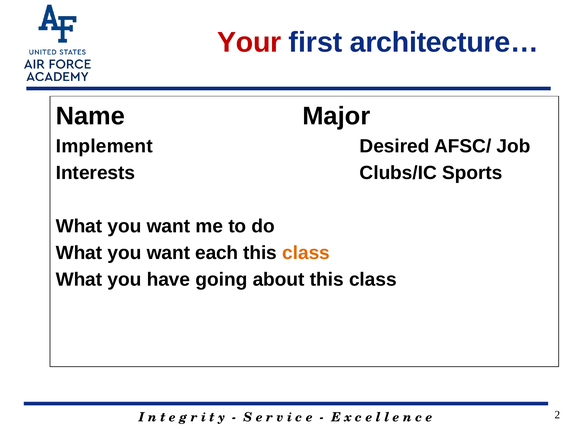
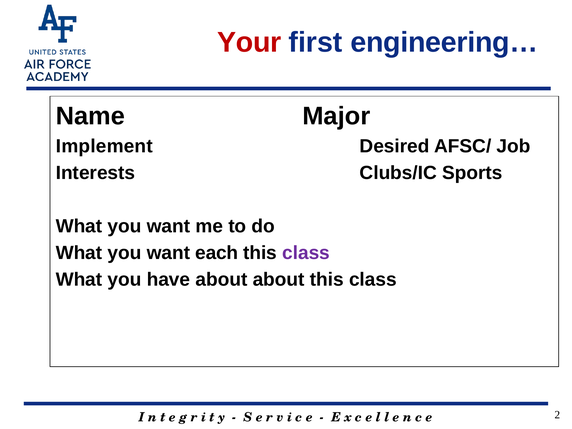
architecture…: architecture… -> engineering… (444, 43)
class colour: orange -> purple (306, 253)
have going: going -> about (221, 280)
